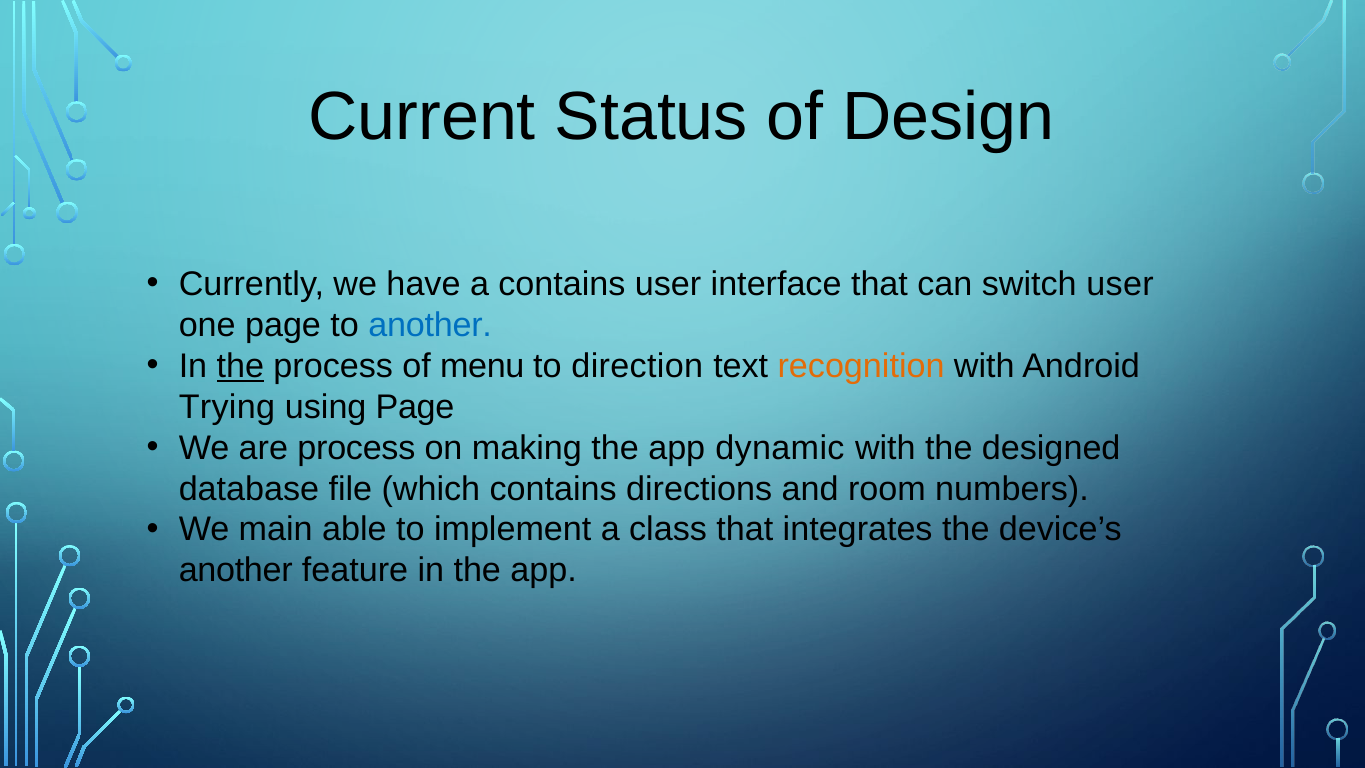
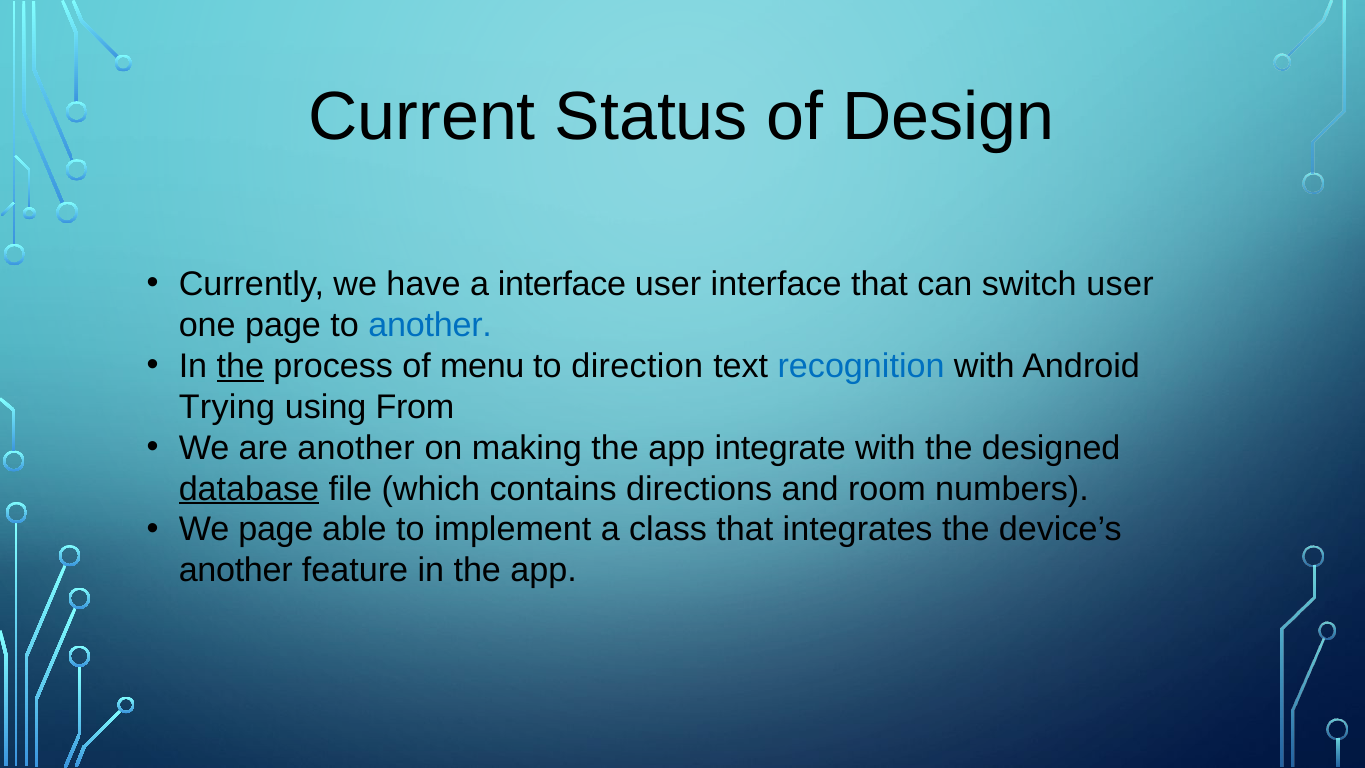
a contains: contains -> interface (562, 284)
recognition colour: orange -> blue (861, 366)
using Page: Page -> From (415, 407)
are process: process -> another (356, 448)
dynamic: dynamic -> integrate (780, 448)
database underline: none -> present (249, 489)
We main: main -> page (276, 530)
